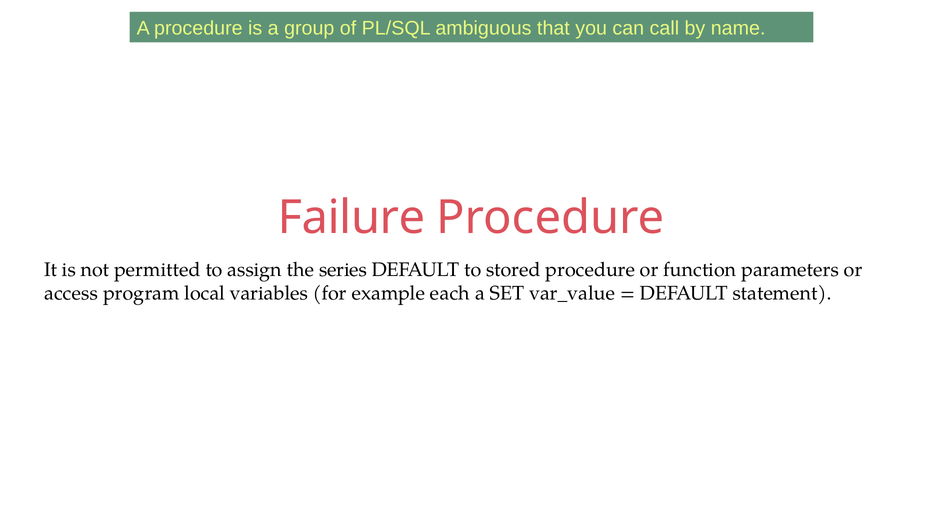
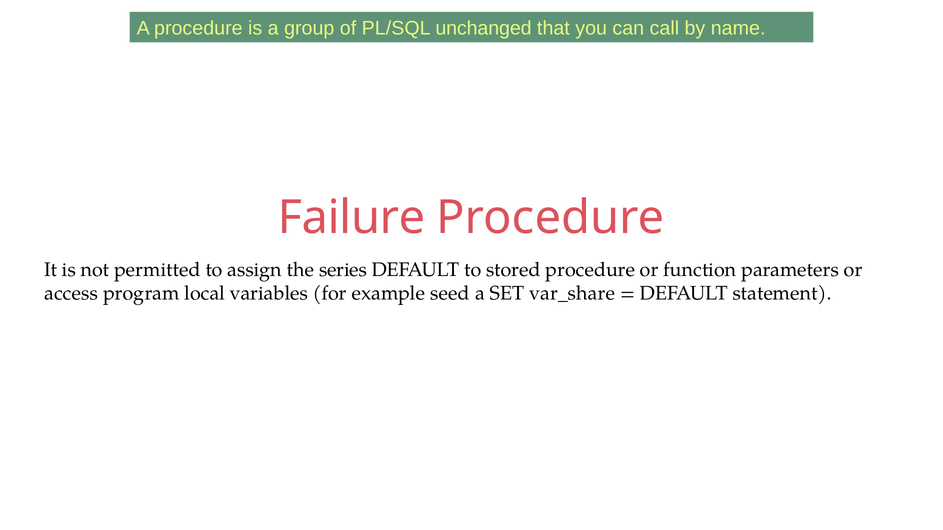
ambiguous: ambiguous -> unchanged (484, 28)
each: each -> seed (450, 294)
var_value: var_value -> var_share (572, 294)
